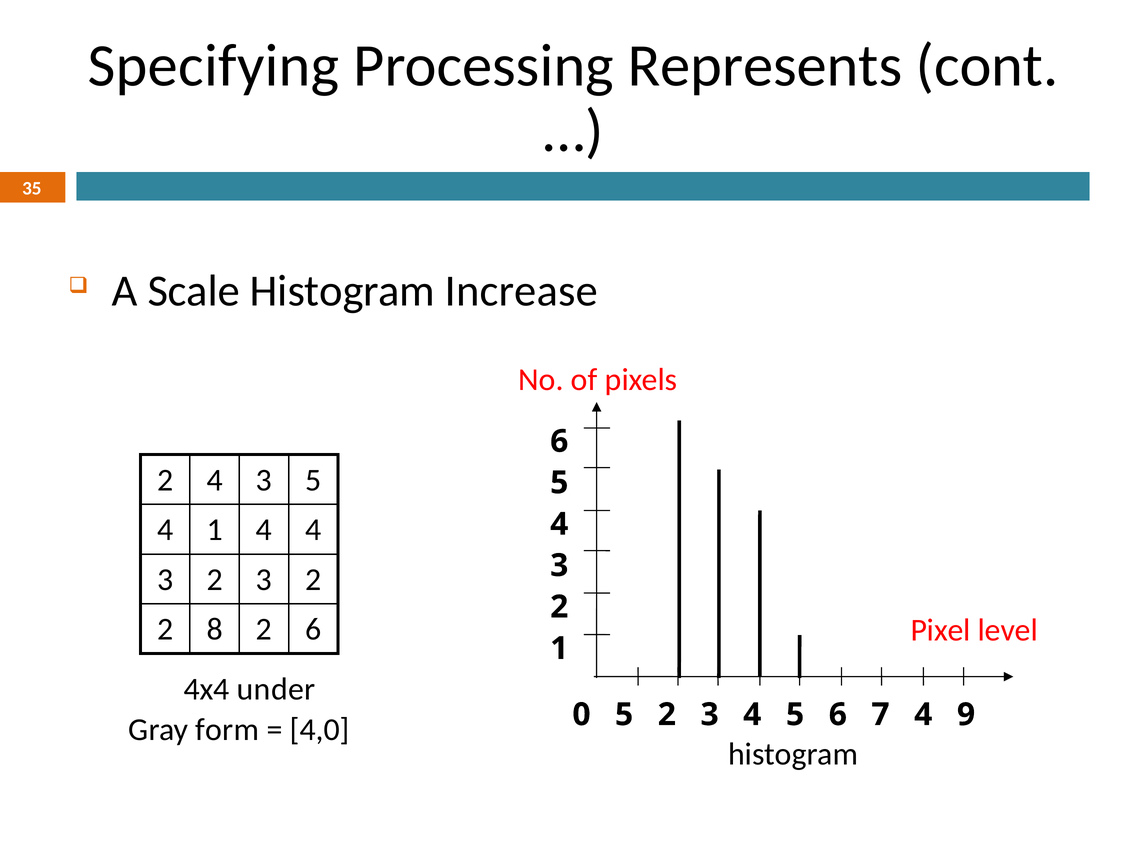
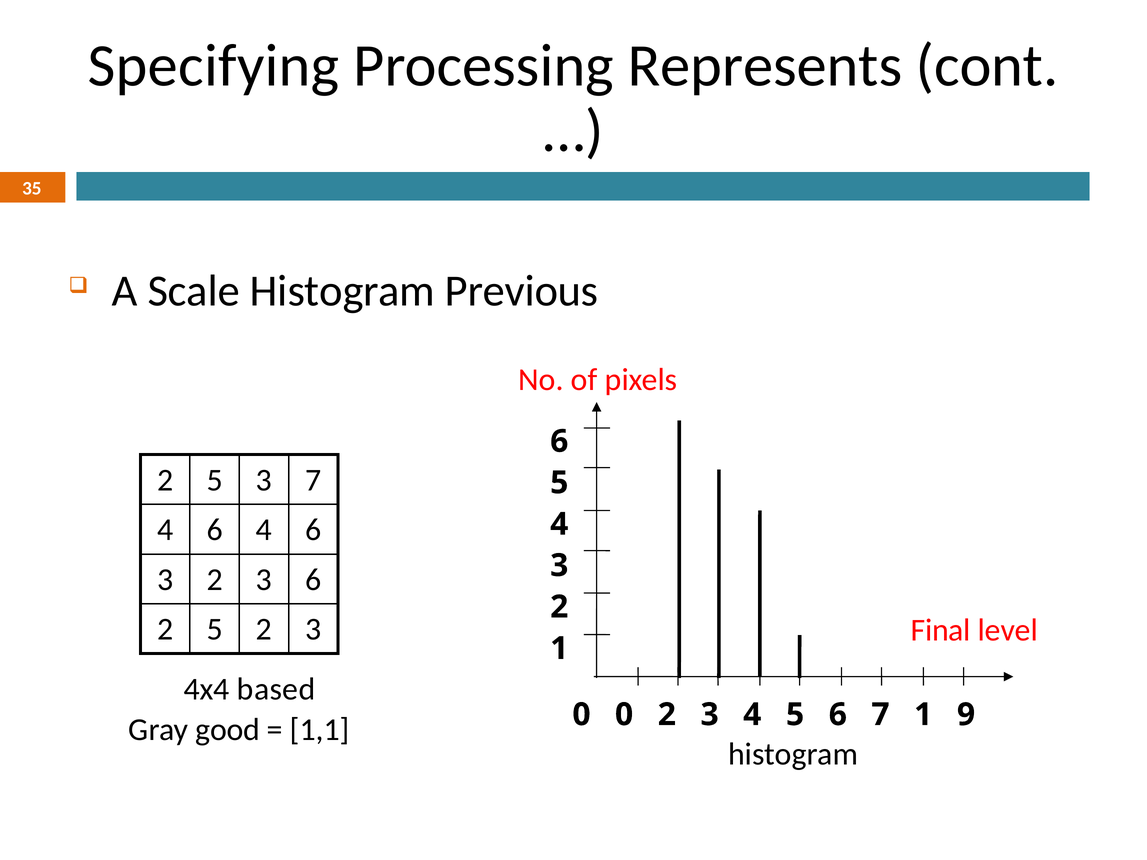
Increase: Increase -> Previous (522, 291)
4: 4 -> 5 (215, 480)
3 5: 5 -> 7 (313, 480)
1: 1 -> 6 (215, 530)
4: 4 -> 6 (313, 530)
2 3 2: 2 -> 6 (313, 580)
8: 8 -> 5 (215, 630)
6: 6 -> 3 (313, 630)
Pixel: Pixel -> Final (941, 630)
under: under -> based (276, 690)
0 5: 5 -> 0 (624, 715)
7 4: 4 -> 1 (923, 715)
form: form -> good (228, 730)
4,0: 4,0 -> 1,1 (320, 730)
